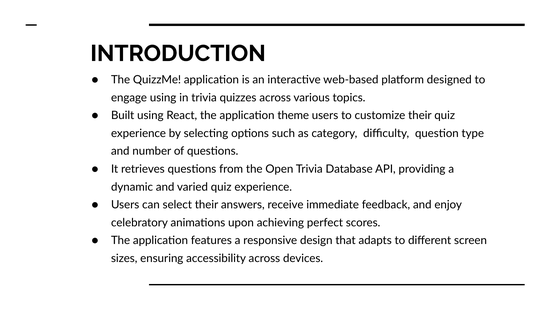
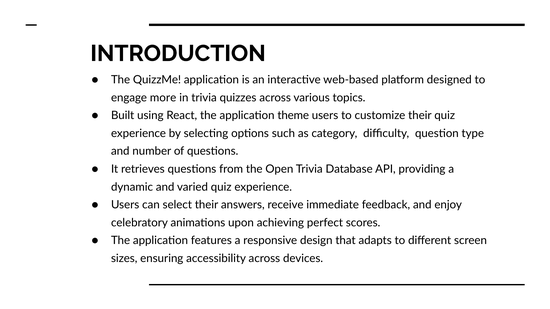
engage using: using -> more (163, 98)
